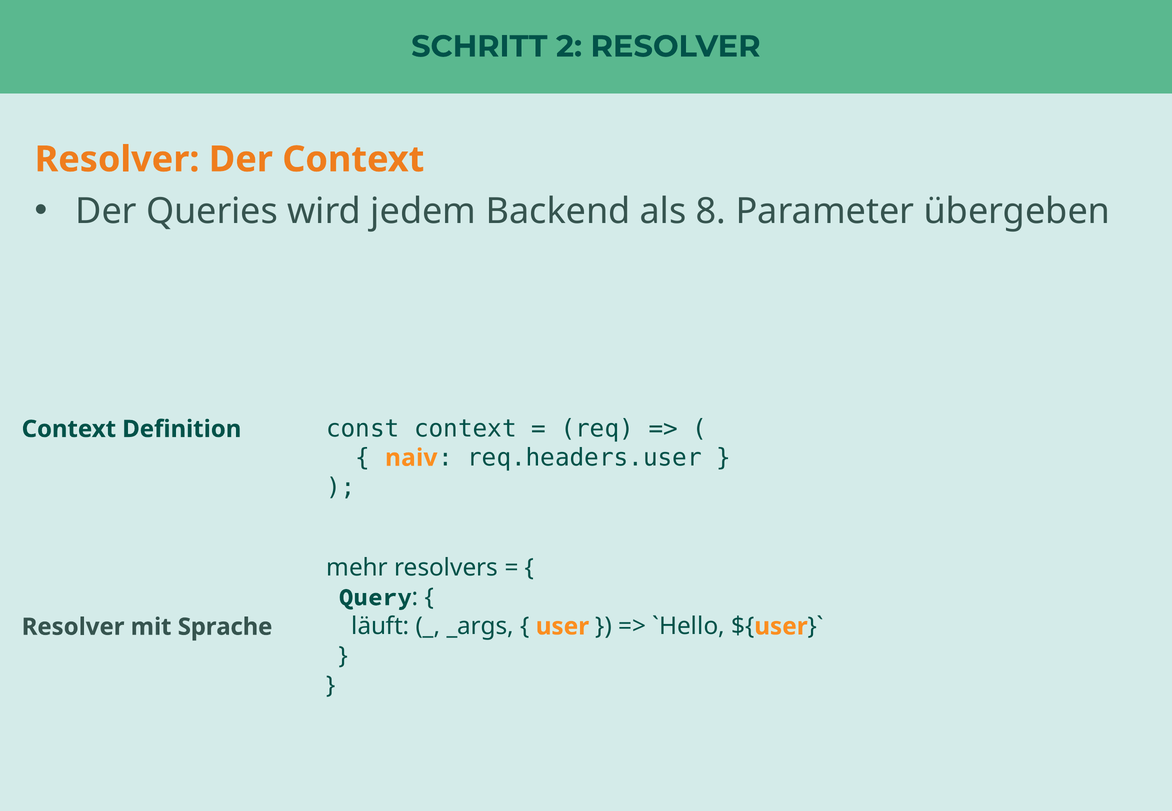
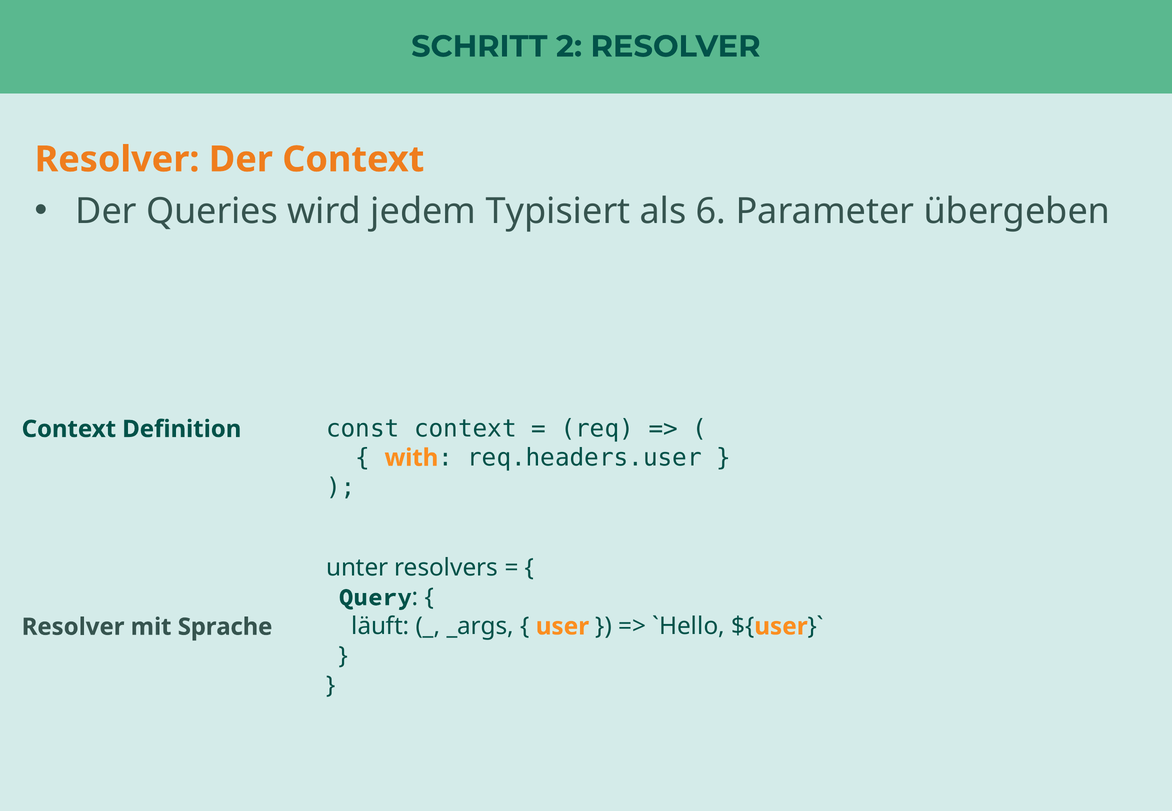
Backend: Backend -> Typisiert (558, 211)
8: 8 -> 6 (711, 211)
naiv: naiv -> with (411, 458)
mehr: mehr -> unter (357, 568)
